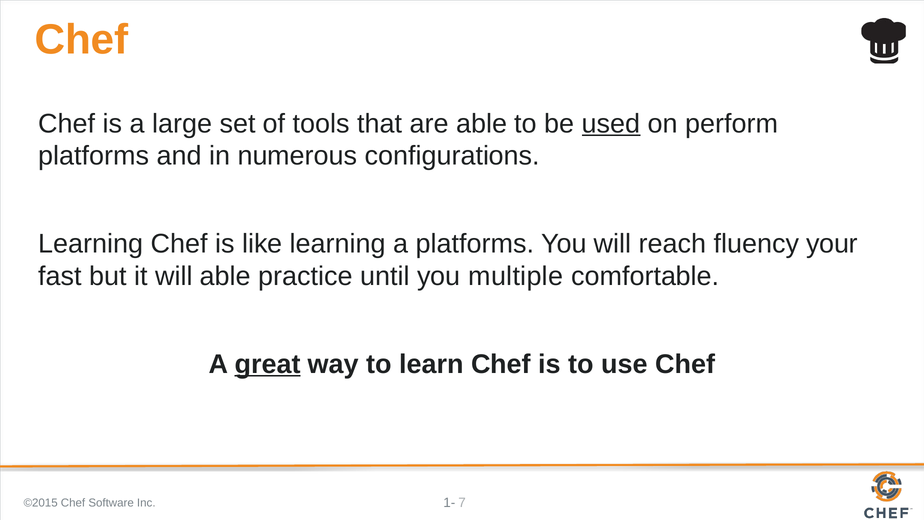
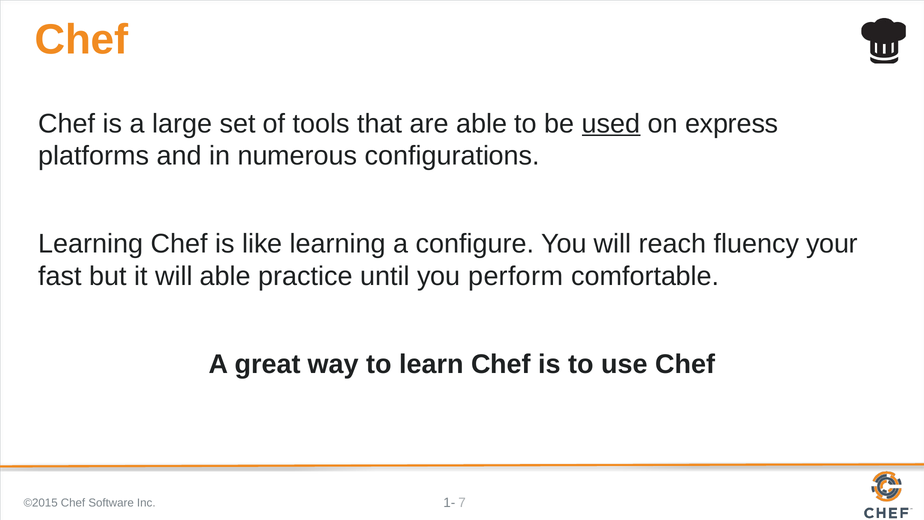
perform: perform -> express (732, 124)
a platforms: platforms -> configure (475, 244)
multiple: multiple -> perform (516, 276)
great underline: present -> none (268, 364)
